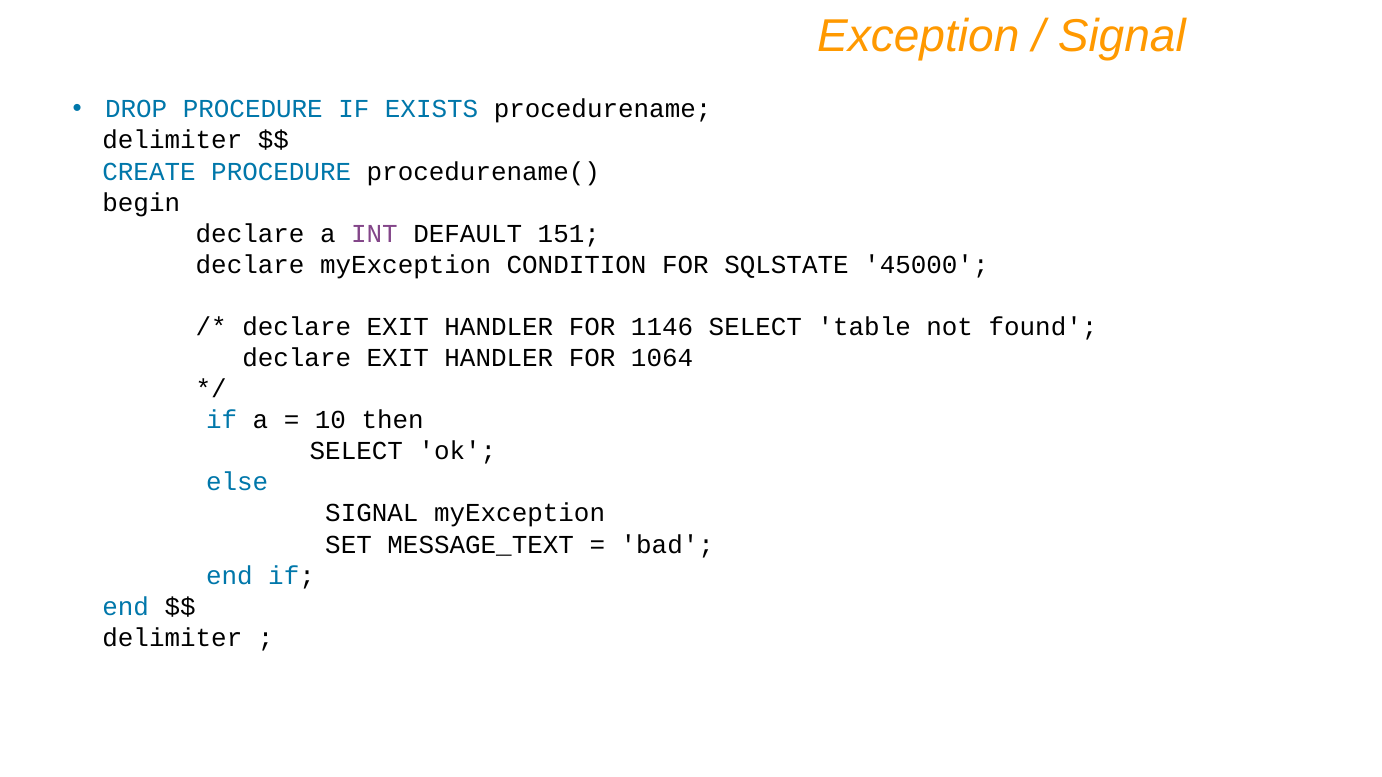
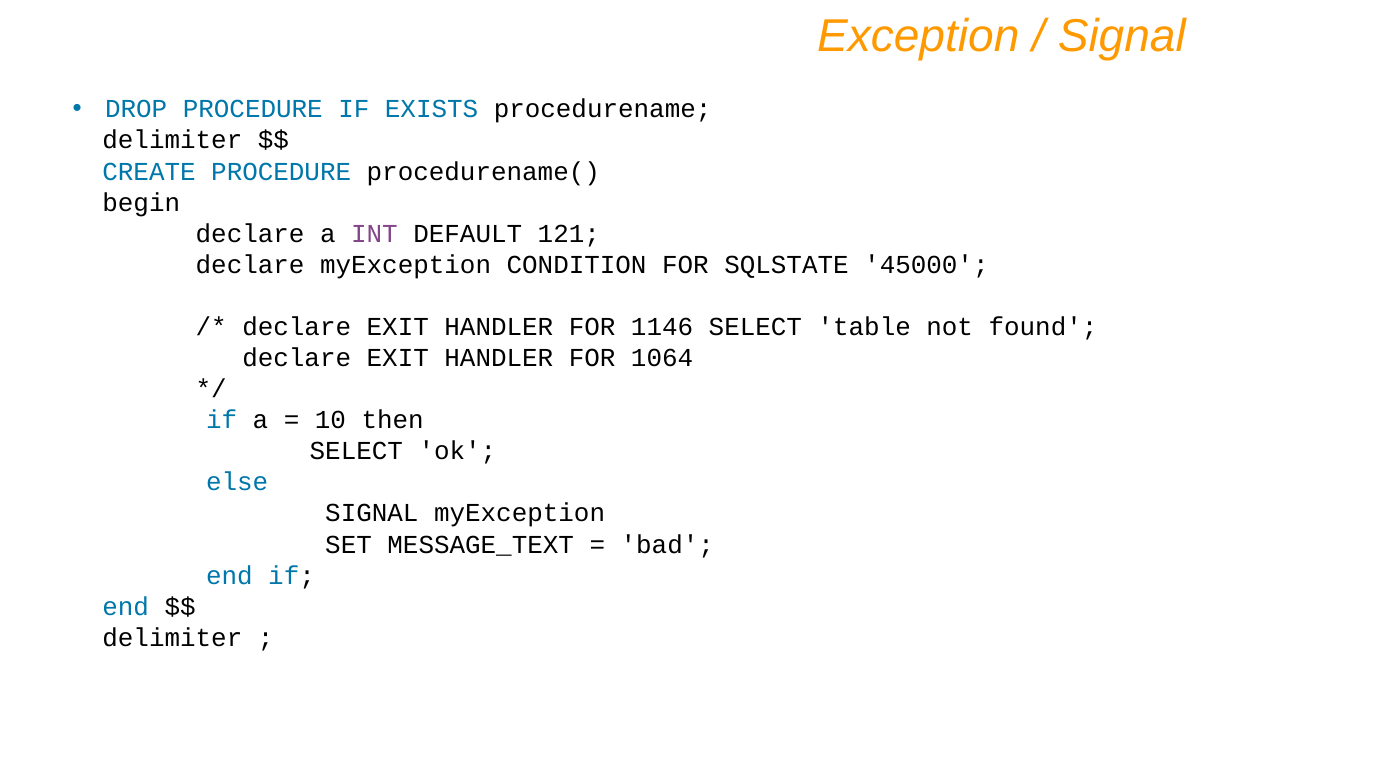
151: 151 -> 121 (569, 234)
